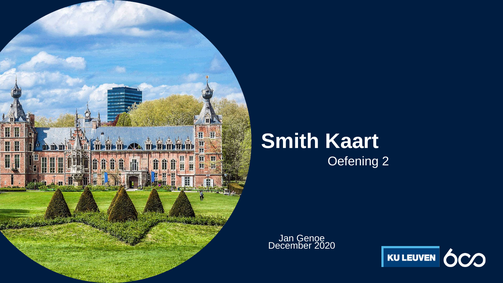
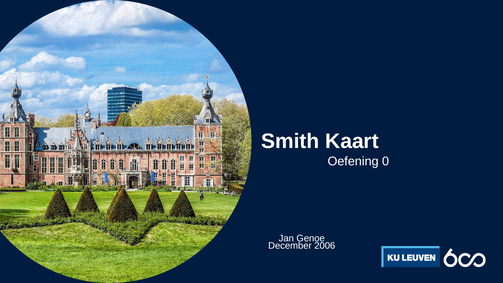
2: 2 -> 0 (386, 161)
2020: 2020 -> 2006 (325, 246)
